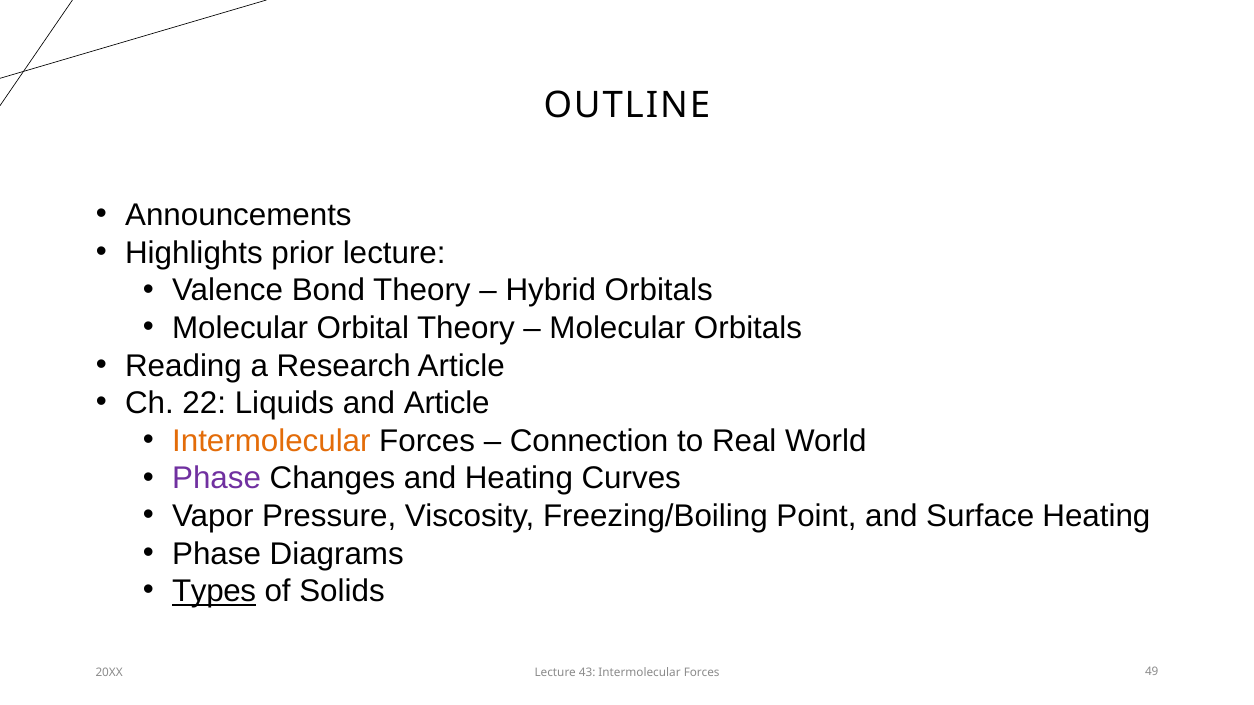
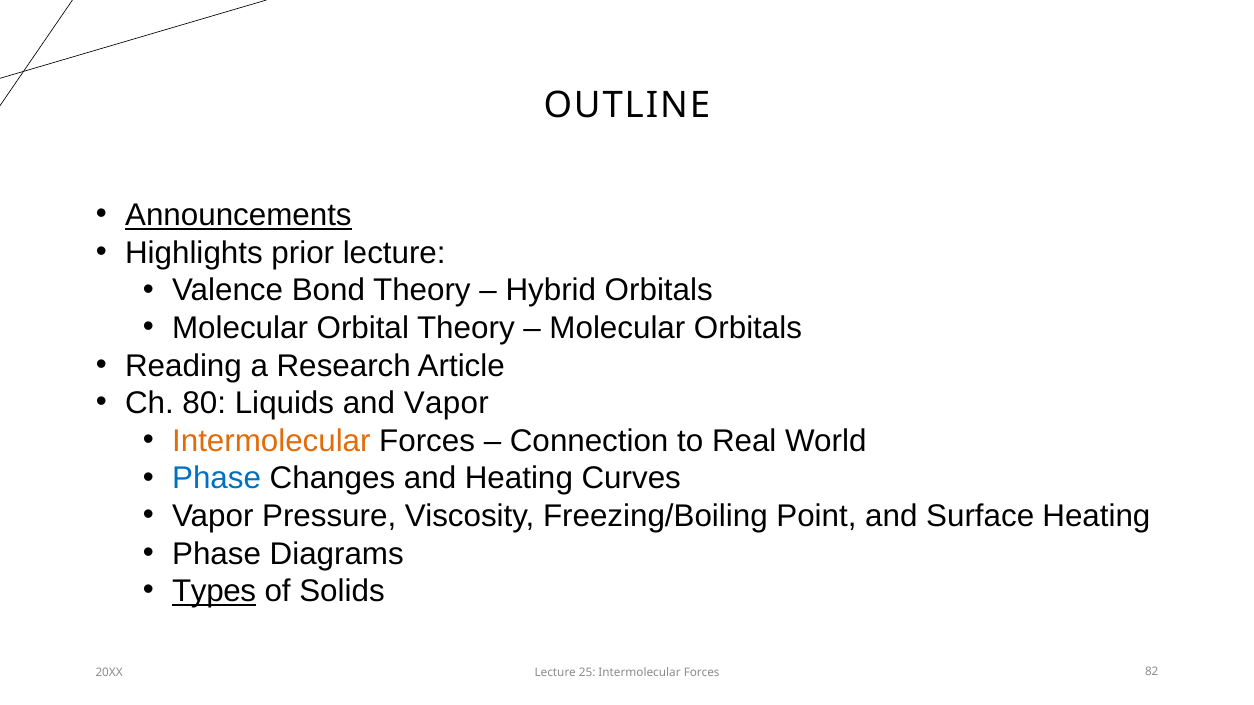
Announcements underline: none -> present (238, 215)
22: 22 -> 80 (204, 403)
and Article: Article -> Vapor (446, 403)
Phase colour: purple -> blue (217, 479)
43: 43 -> 25 (587, 673)
49: 49 -> 82 (1152, 672)
